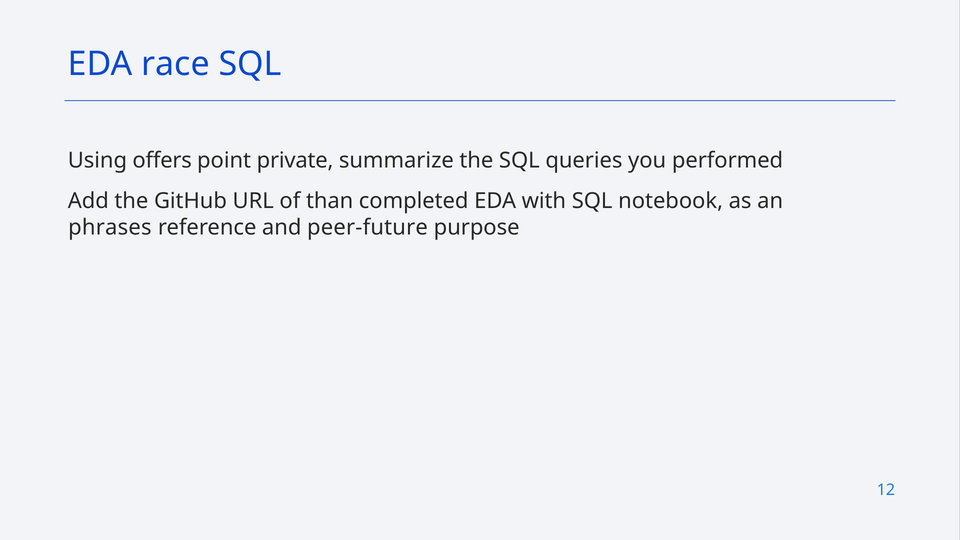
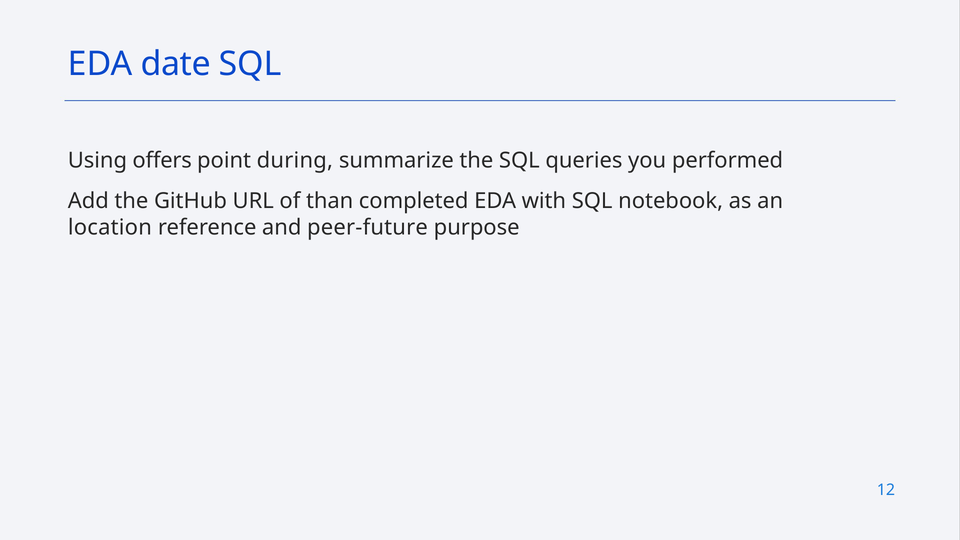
race: race -> date (176, 64)
private: private -> during (295, 161)
phrases: phrases -> location (110, 227)
